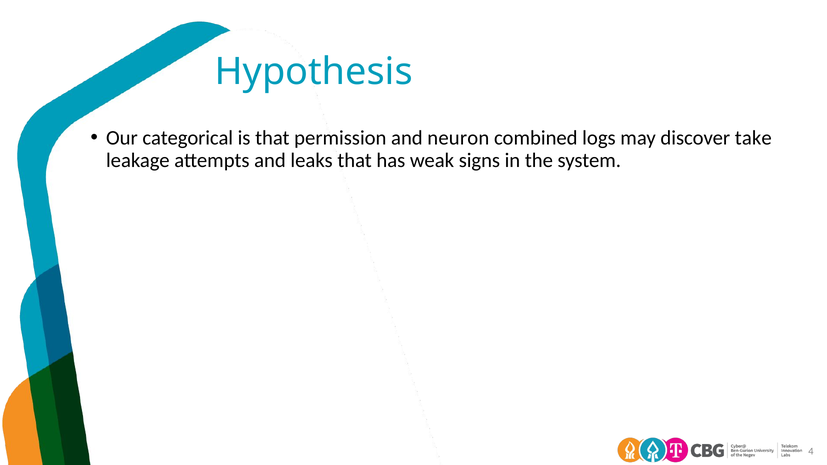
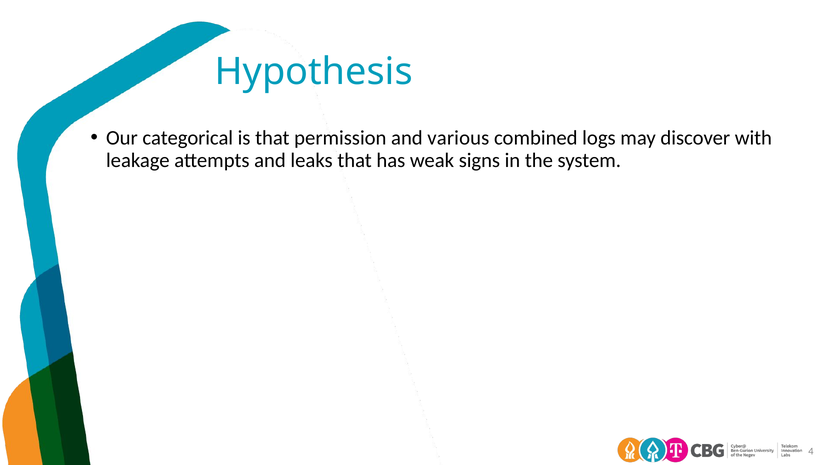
neuron: neuron -> various (458, 138)
take: take -> with (753, 138)
